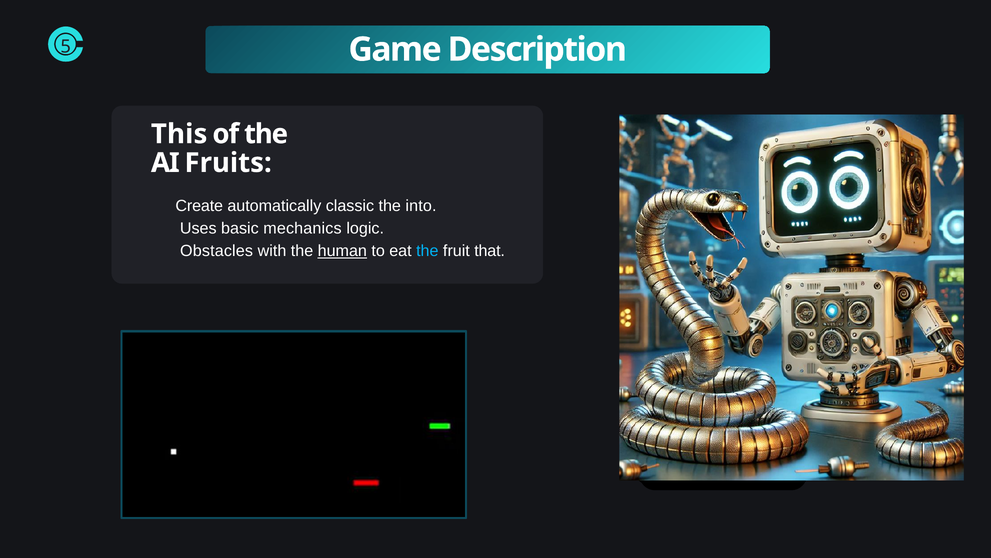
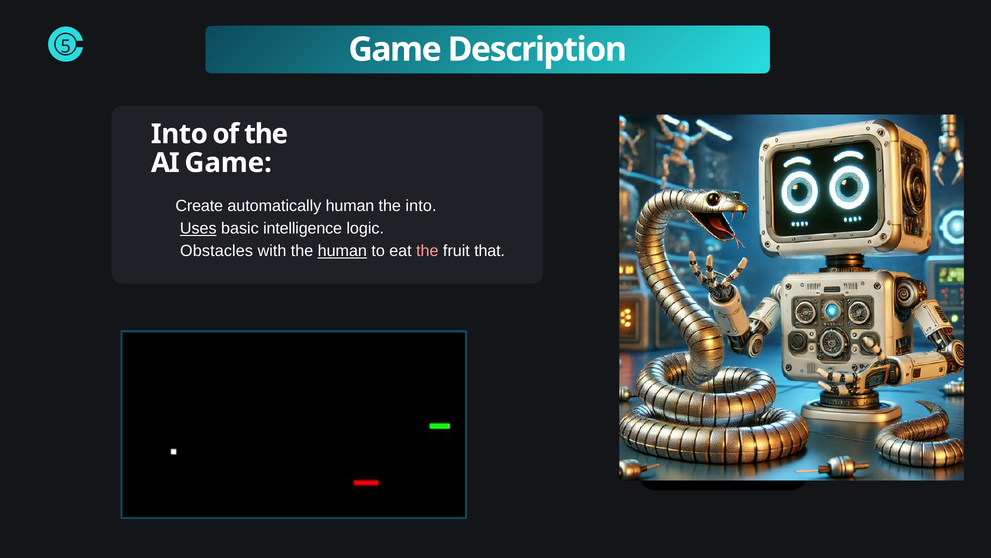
This: This -> Into (179, 134)
AI Fruits: Fruits -> Game (228, 163)
automatically classic: classic -> human (350, 206)
Uses underline: none -> present (198, 228)
mechanics: mechanics -> intelligence (303, 228)
the colour: light blue -> pink (427, 251)
